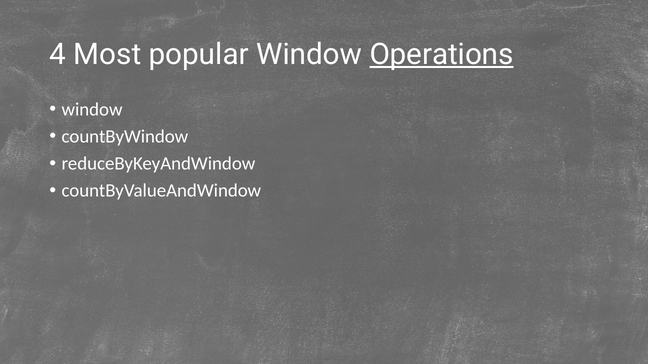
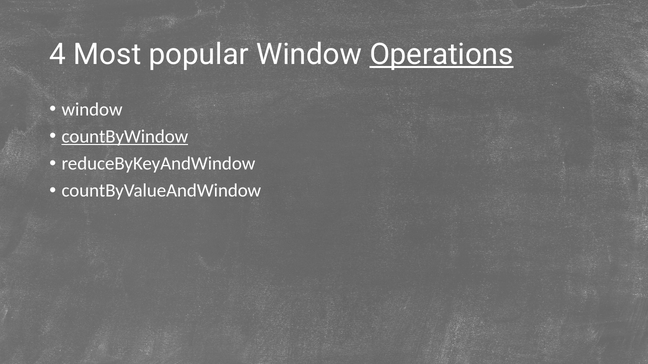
countByWindow underline: none -> present (125, 137)
